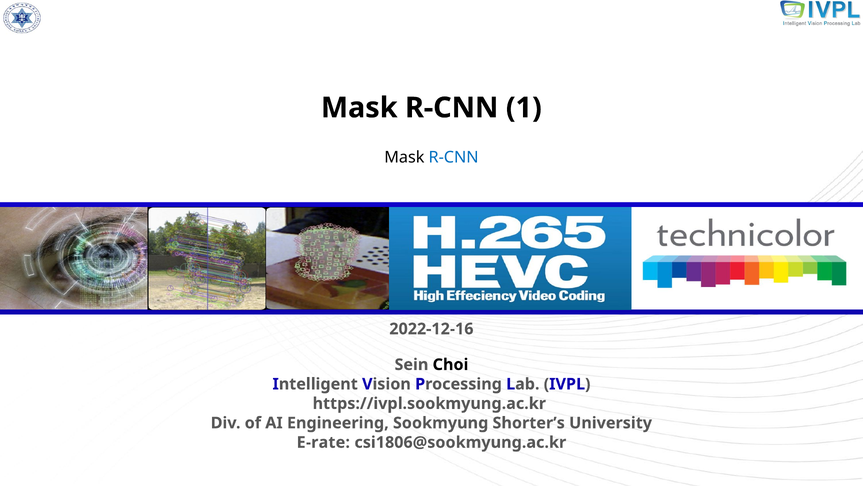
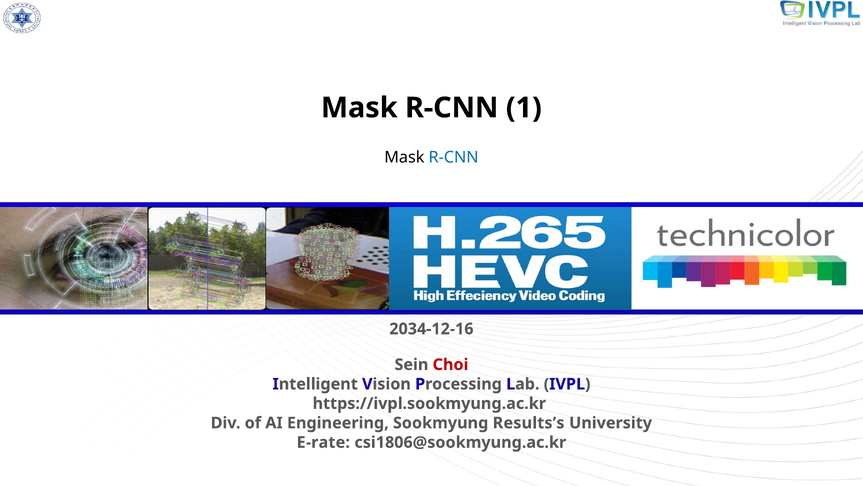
2022-12-16: 2022-12-16 -> 2034-12-16 (431, 329)
Choi colour: black -> red (450, 364)
Shorter’s: Shorter’s -> Results’s (529, 423)
